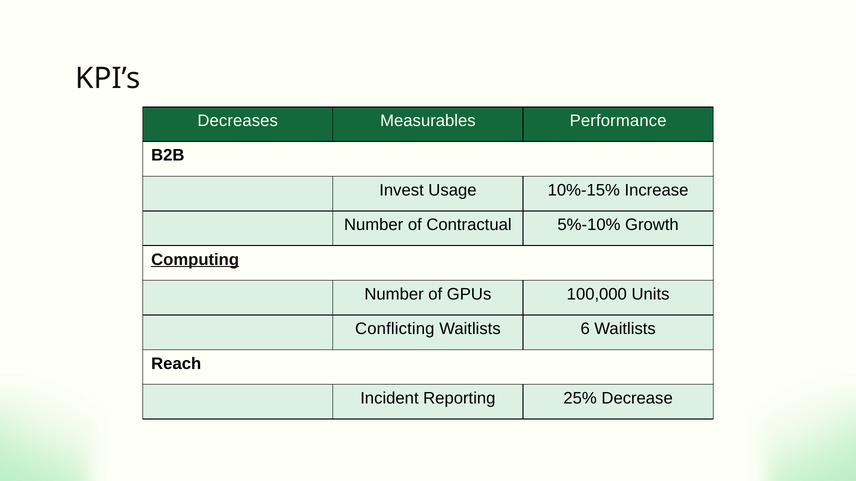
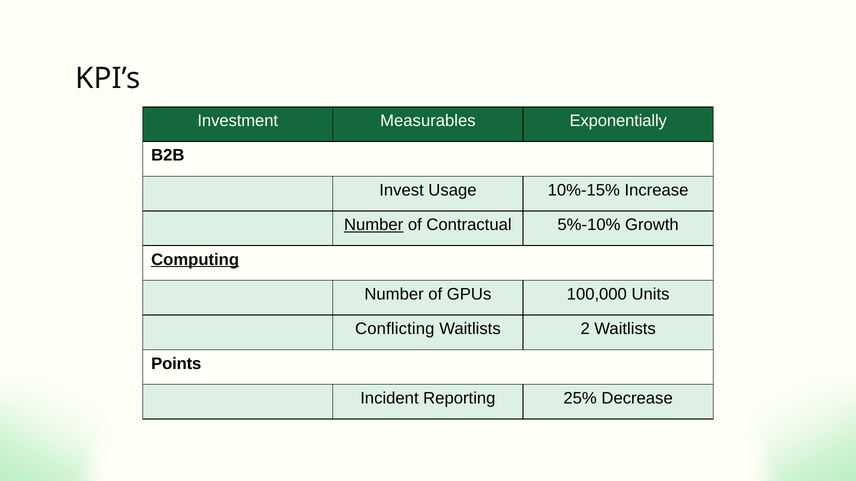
Decreases: Decreases -> Investment (238, 121)
Performance: Performance -> Exponentially (618, 121)
Number underline: none -> present (374, 225)
6: 6 -> 2 (585, 329)
Reach: Reach -> Points (176, 364)
